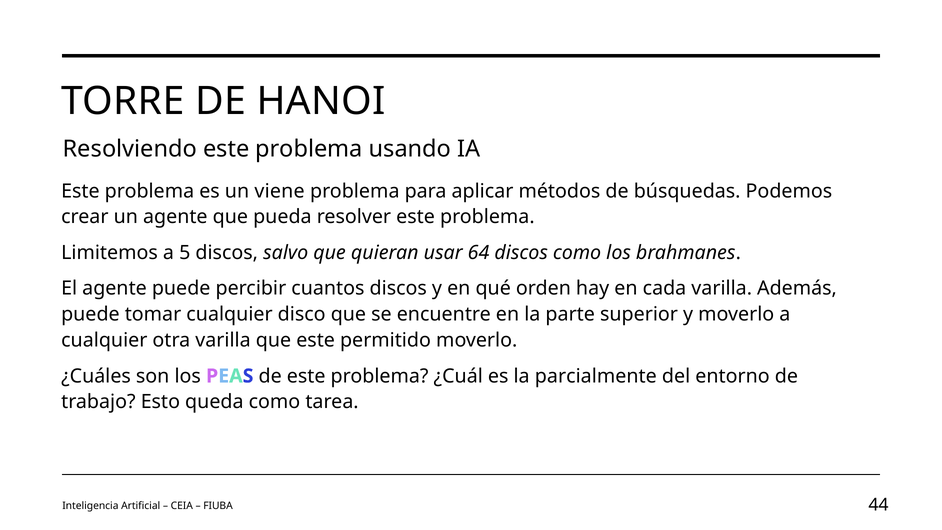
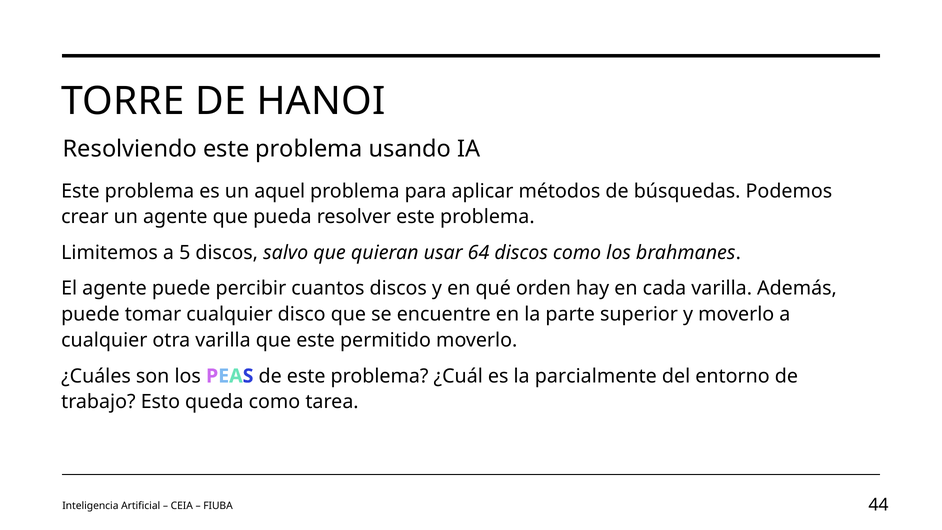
viene: viene -> aquel (280, 191)
